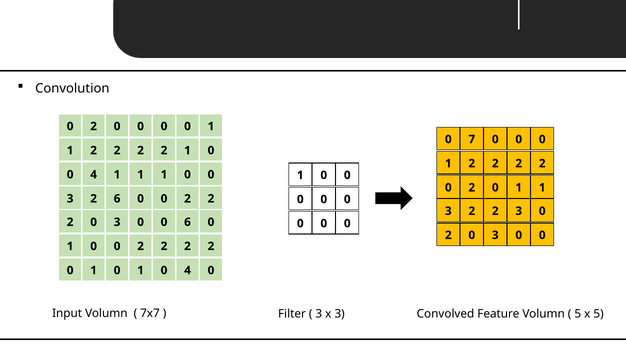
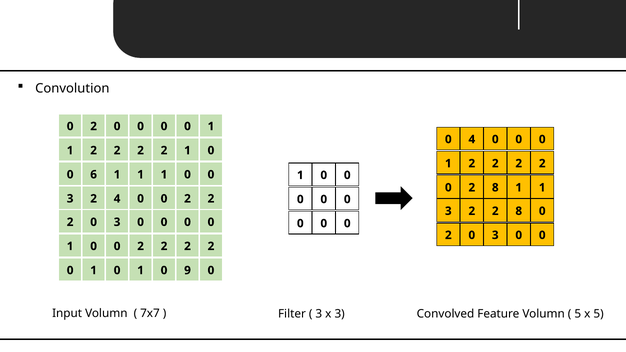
0 7: 7 -> 4 (472, 139)
4: 4 -> 6 (94, 175)
0: 0 -> 8 (495, 188)
2 6: 6 -> 4 (117, 199)
2 2 3: 3 -> 8 (519, 211)
3 0 0 6: 6 -> 0 (187, 222)
1 0 4: 4 -> 9 (187, 270)
